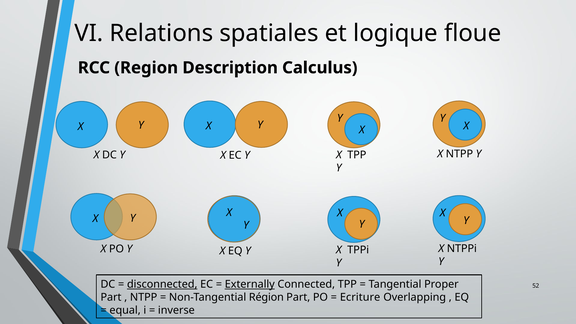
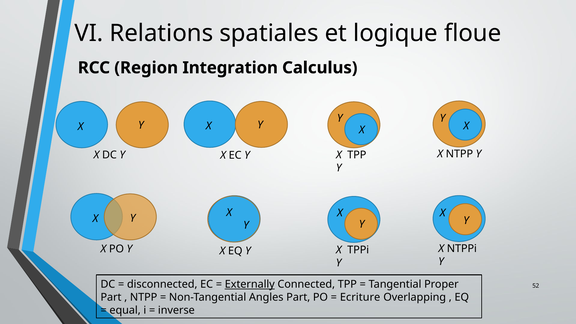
Description: Description -> Integration (230, 68)
disconnected underline: present -> none (162, 284)
Région: Région -> Angles (266, 297)
